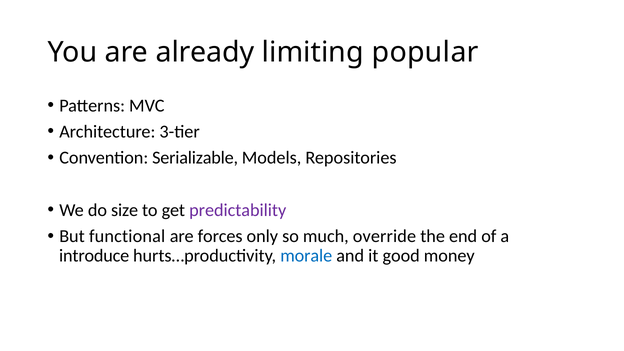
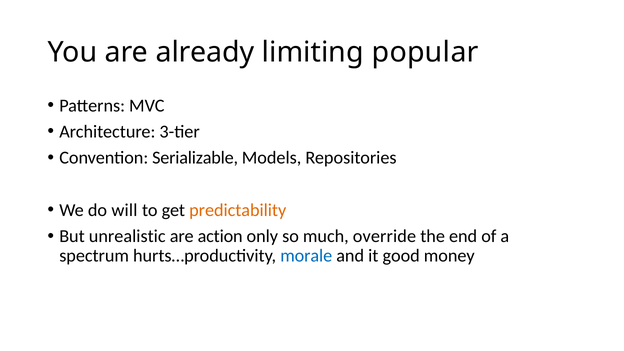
size: size -> will (124, 210)
predictability colour: purple -> orange (238, 210)
functional: functional -> unrealistic (127, 236)
forces: forces -> action (220, 236)
introduce: introduce -> spectrum (94, 256)
